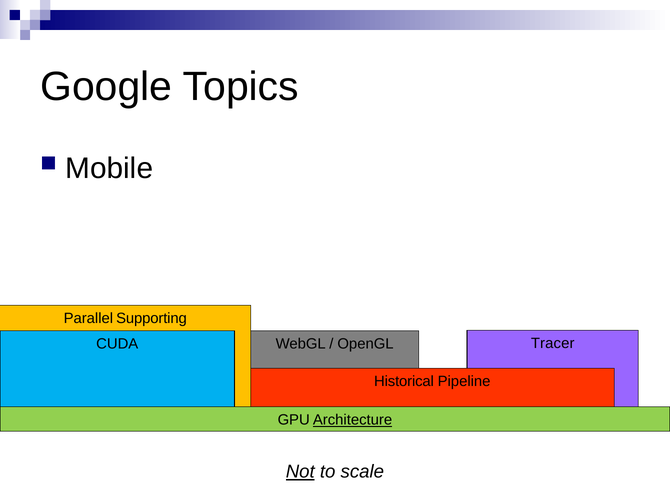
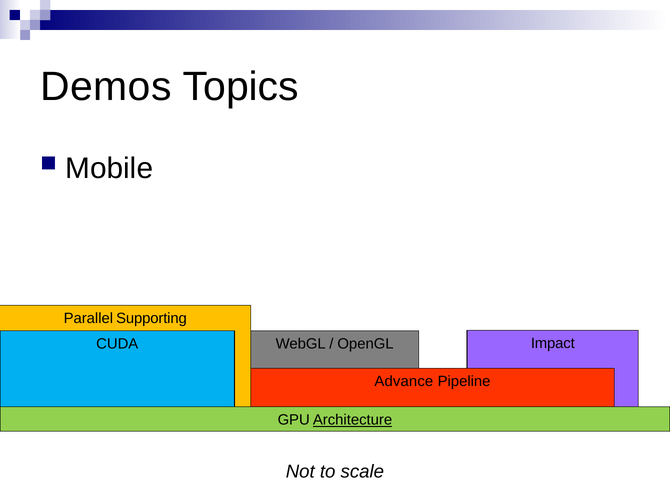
Google: Google -> Demos (106, 87)
Tracer: Tracer -> Impact (553, 344)
Historical: Historical -> Advance (404, 382)
Not underline: present -> none (300, 472)
